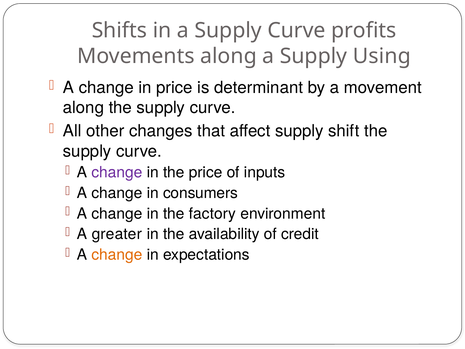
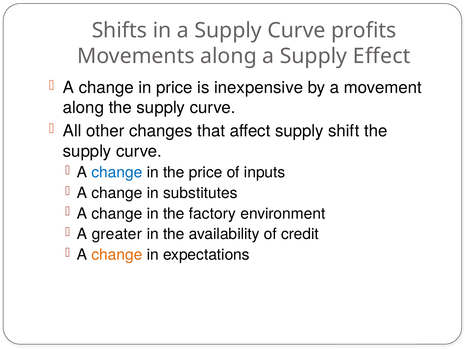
Using: Using -> Effect (382, 56)
determinant: determinant -> inexpensive (259, 87)
change colour: purple -> blue (117, 172)
consumers: consumers -> substitutes (200, 193)
